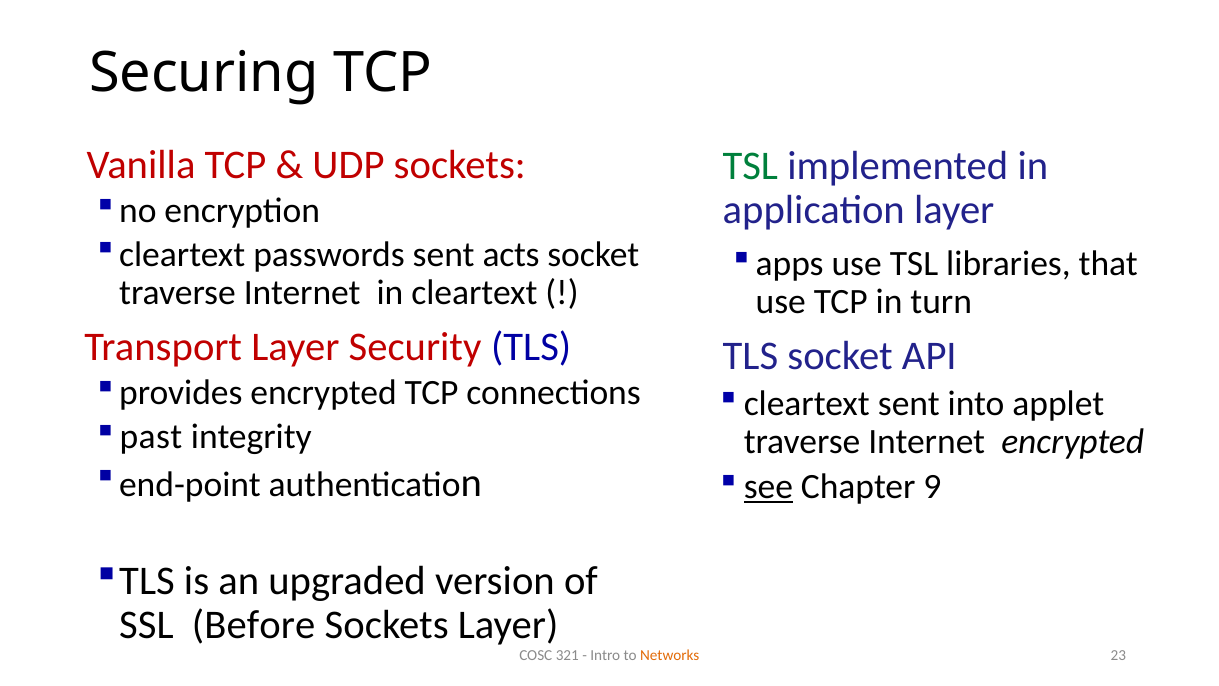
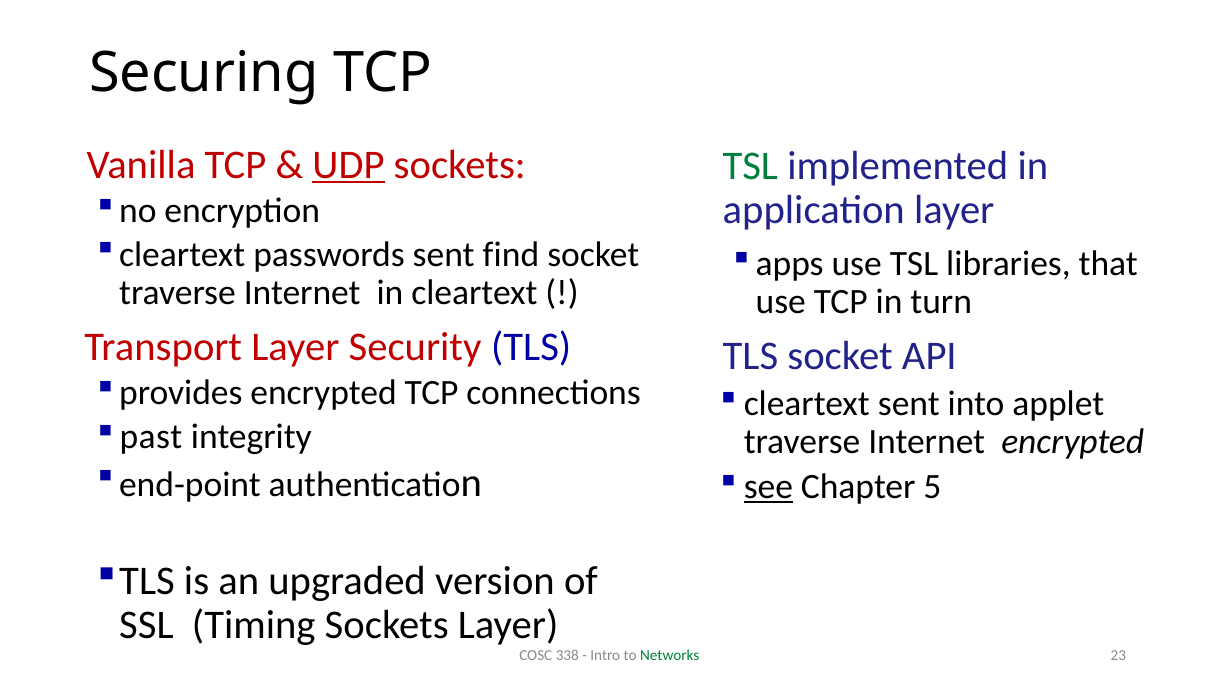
UDP underline: none -> present (349, 165)
acts: acts -> find (511, 254)
9: 9 -> 5 (932, 486)
Before: Before -> Timing (254, 624)
321: 321 -> 338 (567, 655)
Networks colour: orange -> green (670, 655)
